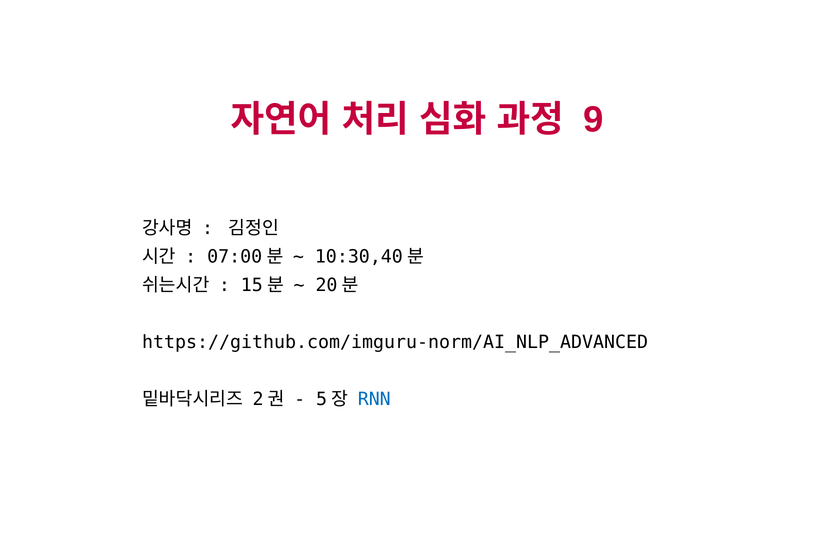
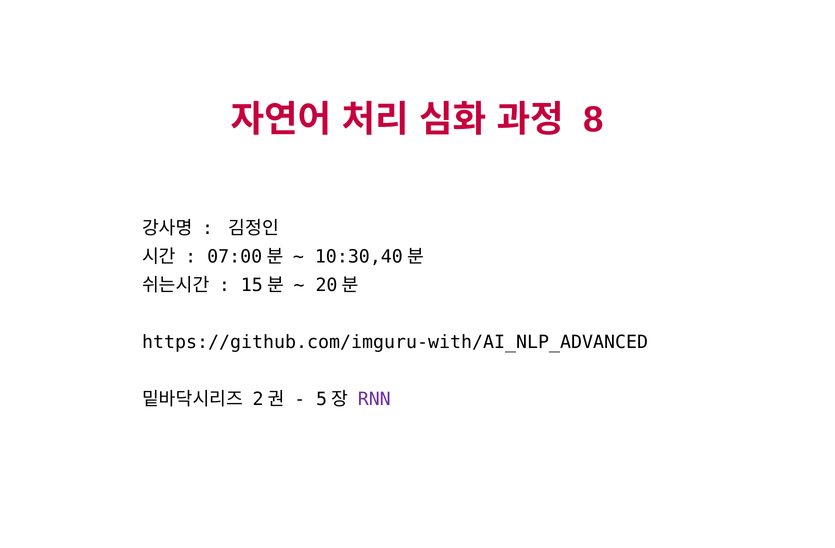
9: 9 -> 8 (593, 120)
https://github.com/imguru-norm/AI_NLP_ADVANCED: https://github.com/imguru-norm/AI_NLP_ADVANCED -> https://github.com/imguru-with/AI_NLP_ADVANCED (395, 342)
RNN colour: blue -> purple (374, 399)
